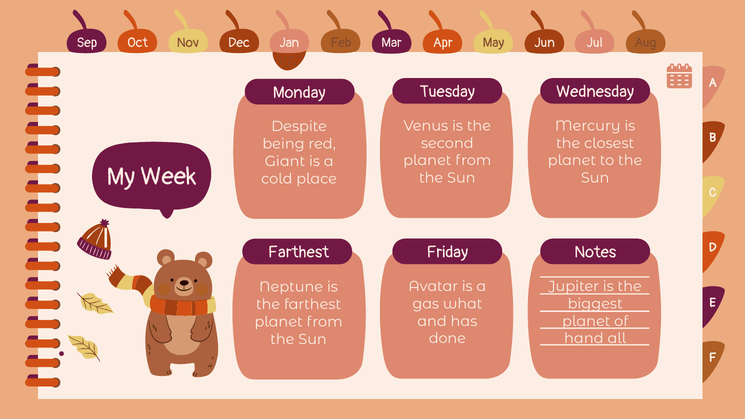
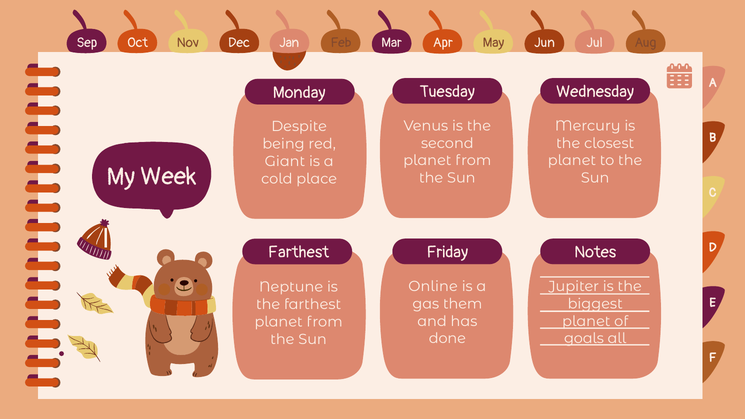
Avatar: Avatar -> Online (433, 287)
what: what -> them (463, 304)
hand: hand -> goals (584, 339)
